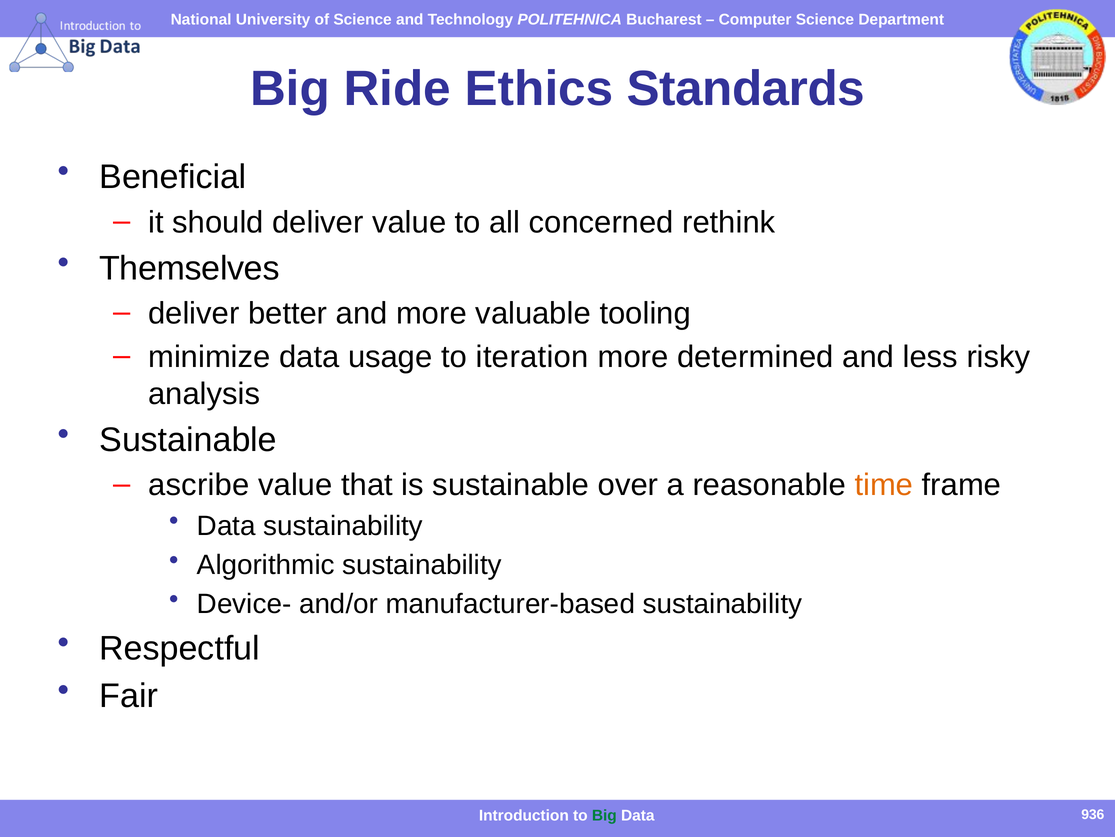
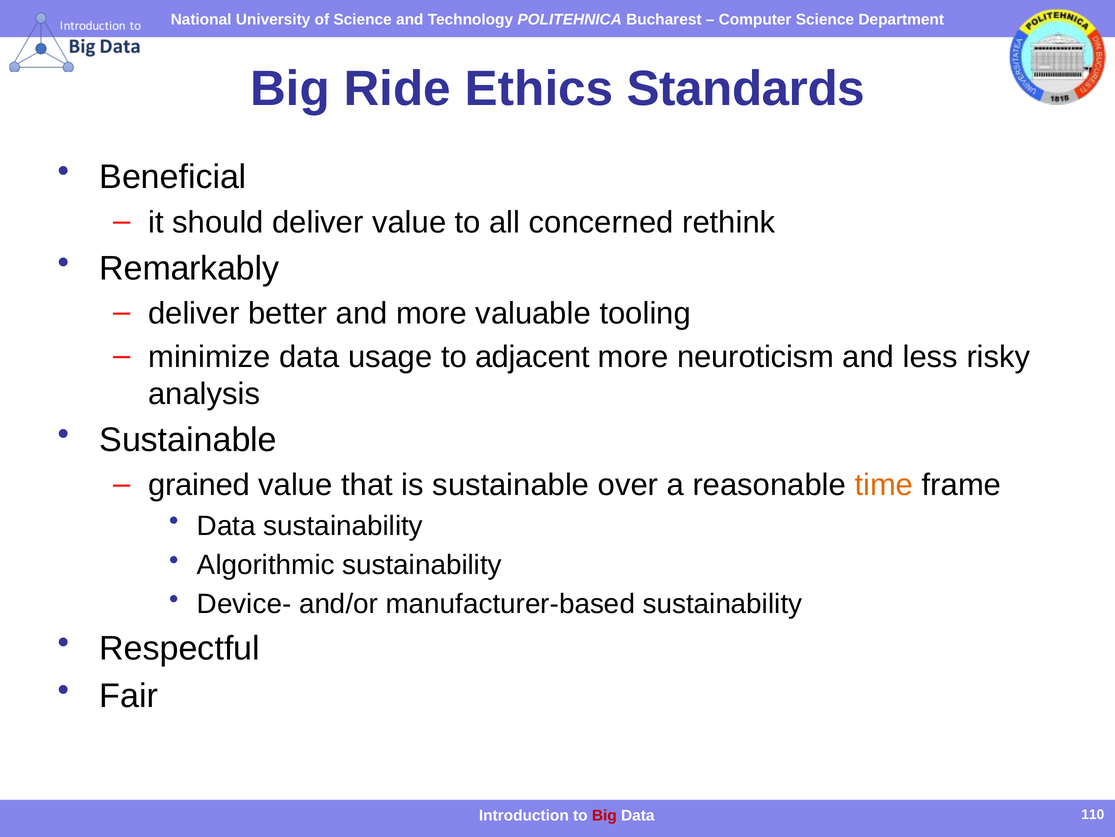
Themselves: Themselves -> Remarkably (189, 268)
iteration: iteration -> adjacent (533, 356)
determined: determined -> neuroticism (756, 356)
ascribe: ascribe -> grained (199, 485)
Big colour: green -> red (604, 815)
936: 936 -> 110 (1093, 814)
